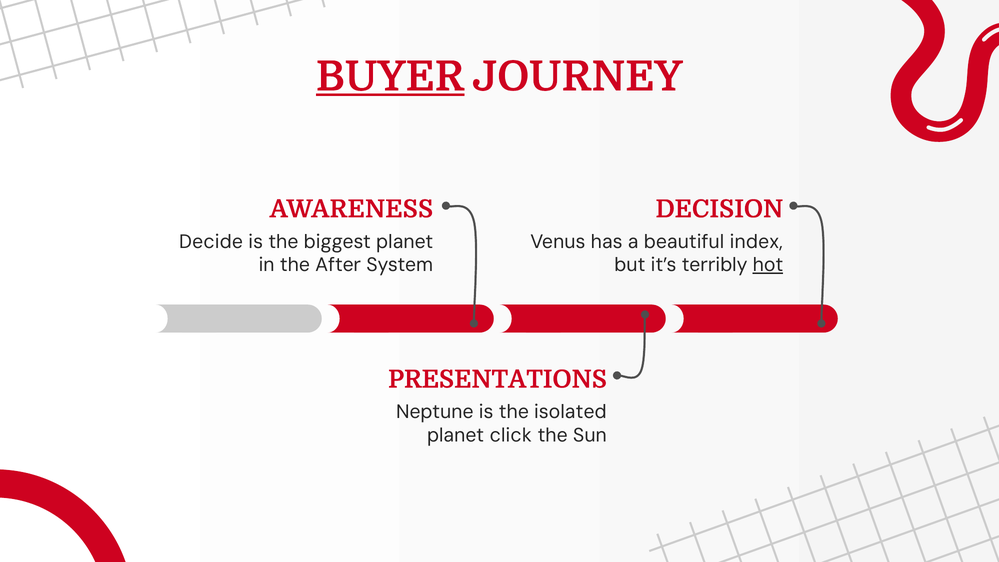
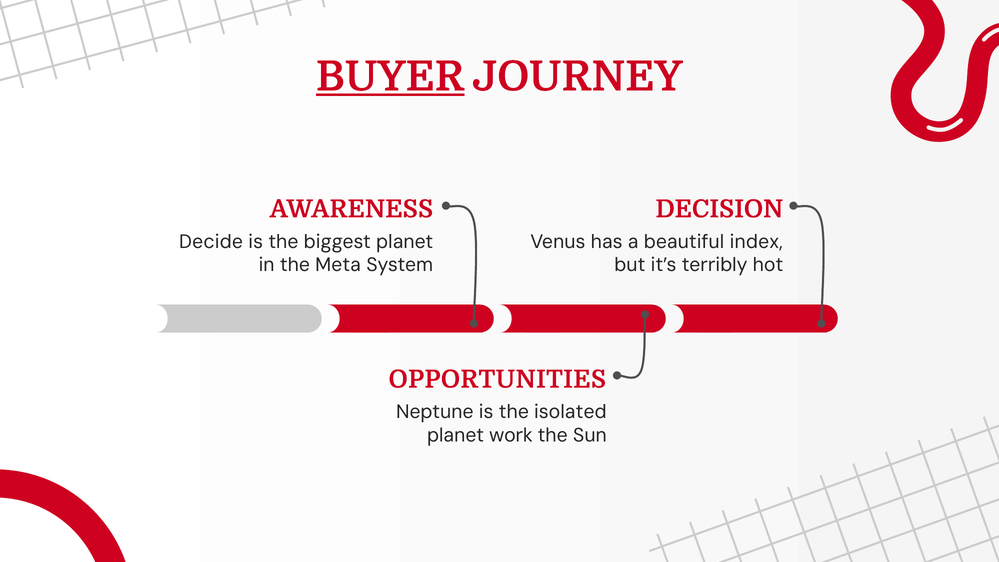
After: After -> Meta (338, 265)
hot underline: present -> none (768, 265)
PRESENTATIONS: PRESENTATIONS -> OPPORTUNITIES (497, 379)
click: click -> work (511, 435)
